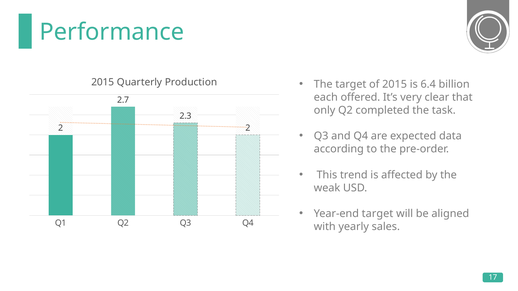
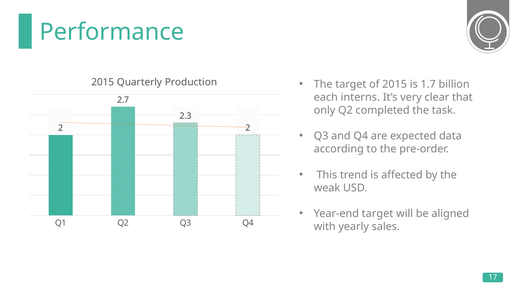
6.4: 6.4 -> 1.7 (428, 84)
offered: offered -> interns (360, 97)
